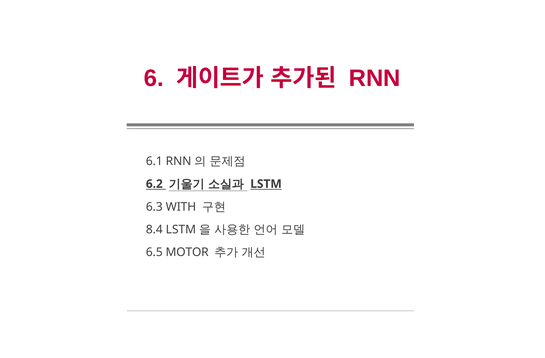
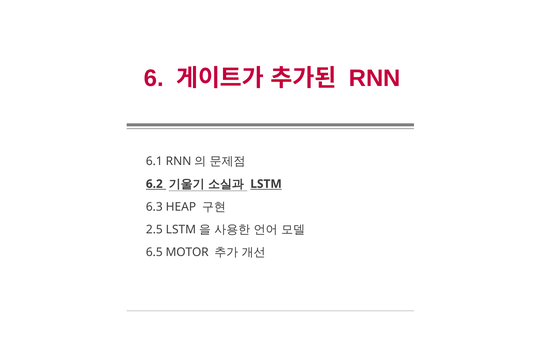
WITH: WITH -> HEAP (181, 207)
8.4: 8.4 -> 2.5 (154, 230)
